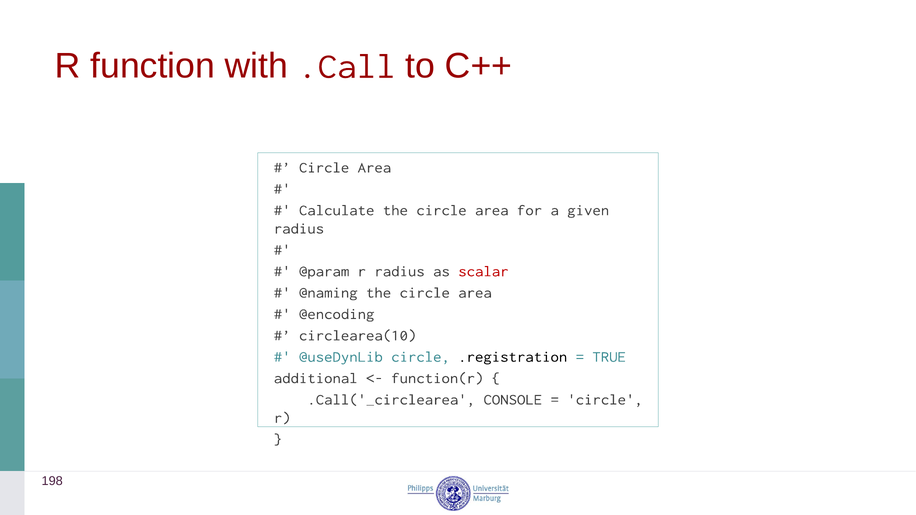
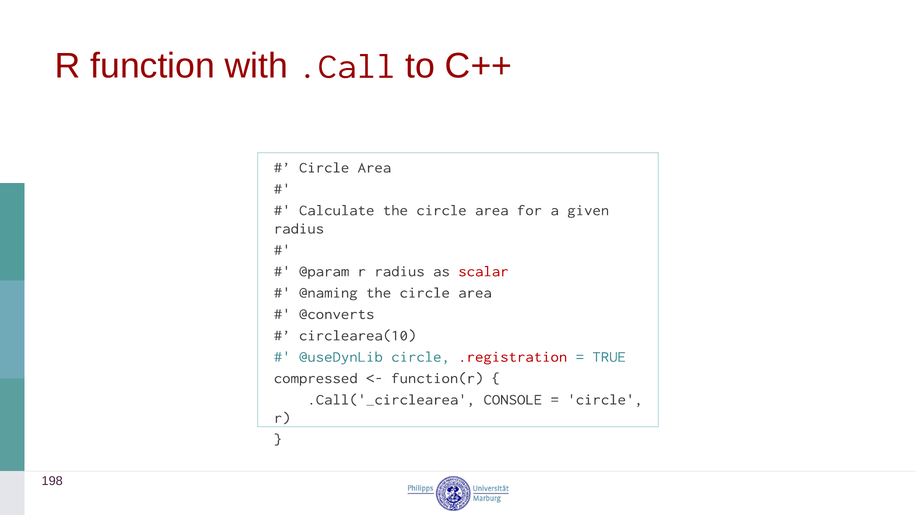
@encoding: @encoding -> @converts (337, 314)
.registration colour: black -> red (513, 357)
additional: additional -> compressed (316, 378)
